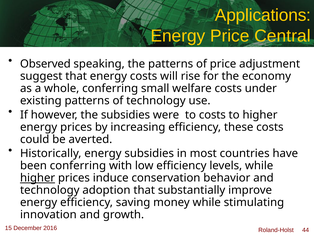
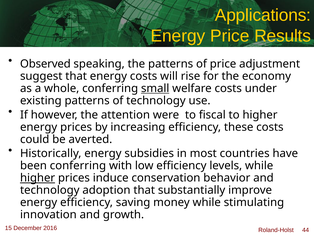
Central: Central -> Results (283, 36)
small underline: none -> present (155, 89)
the subsidies: subsidies -> attention (125, 115)
to costs: costs -> fiscal (212, 115)
